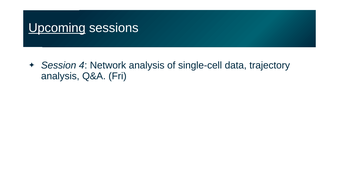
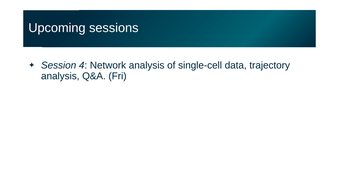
Upcoming underline: present -> none (57, 28)
